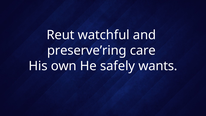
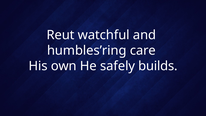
preserve’ring: preserve’ring -> humbles’ring (87, 50)
wants: wants -> builds (158, 66)
